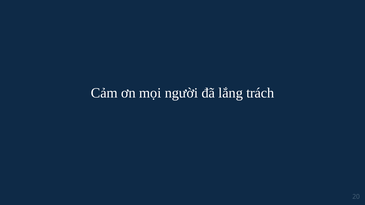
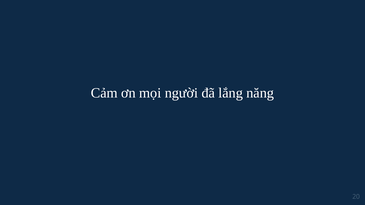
trách: trách -> năng (260, 93)
